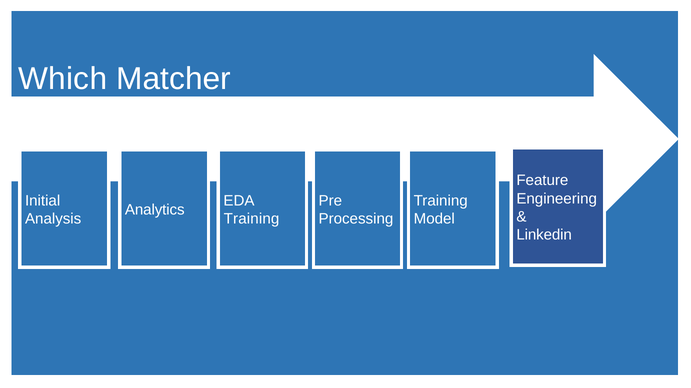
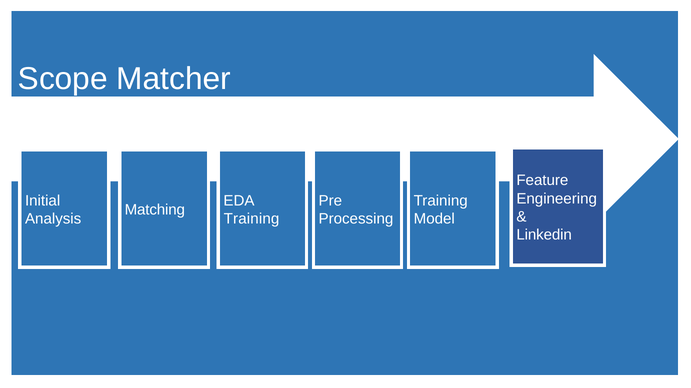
Which: Which -> Scope (63, 79)
Analytics: Analytics -> Matching (155, 210)
